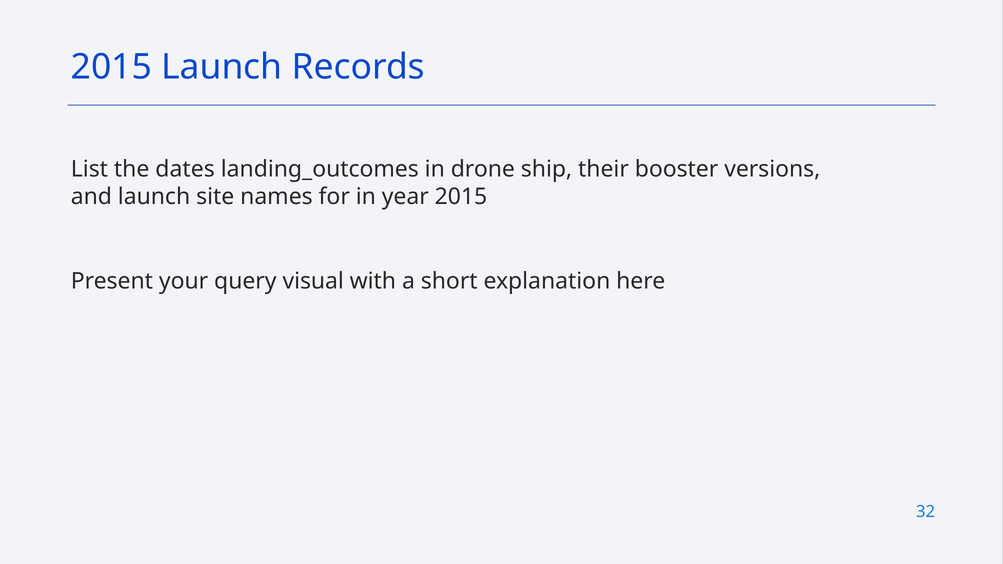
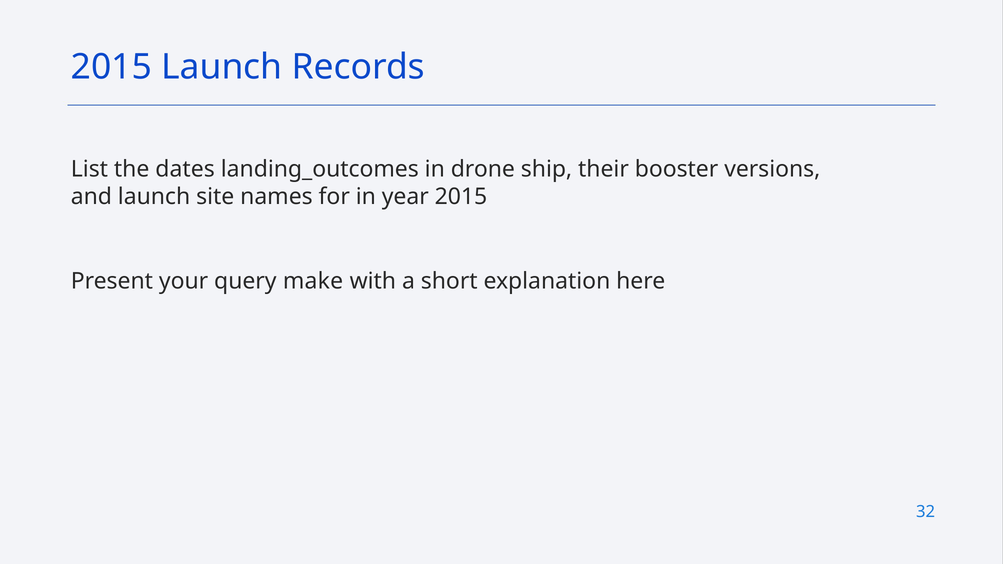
visual: visual -> make (313, 281)
